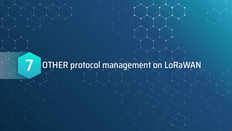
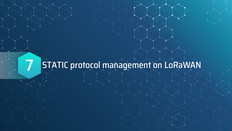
OTHER: OTHER -> STATIC (55, 65)
